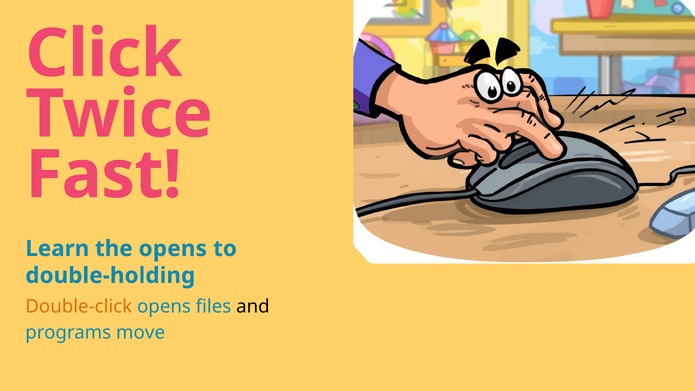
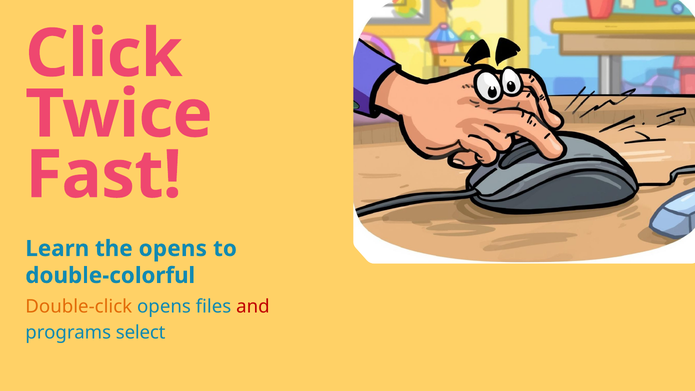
double-holding: double-holding -> double-colorful (110, 276)
and colour: black -> red (253, 306)
move: move -> select (141, 333)
